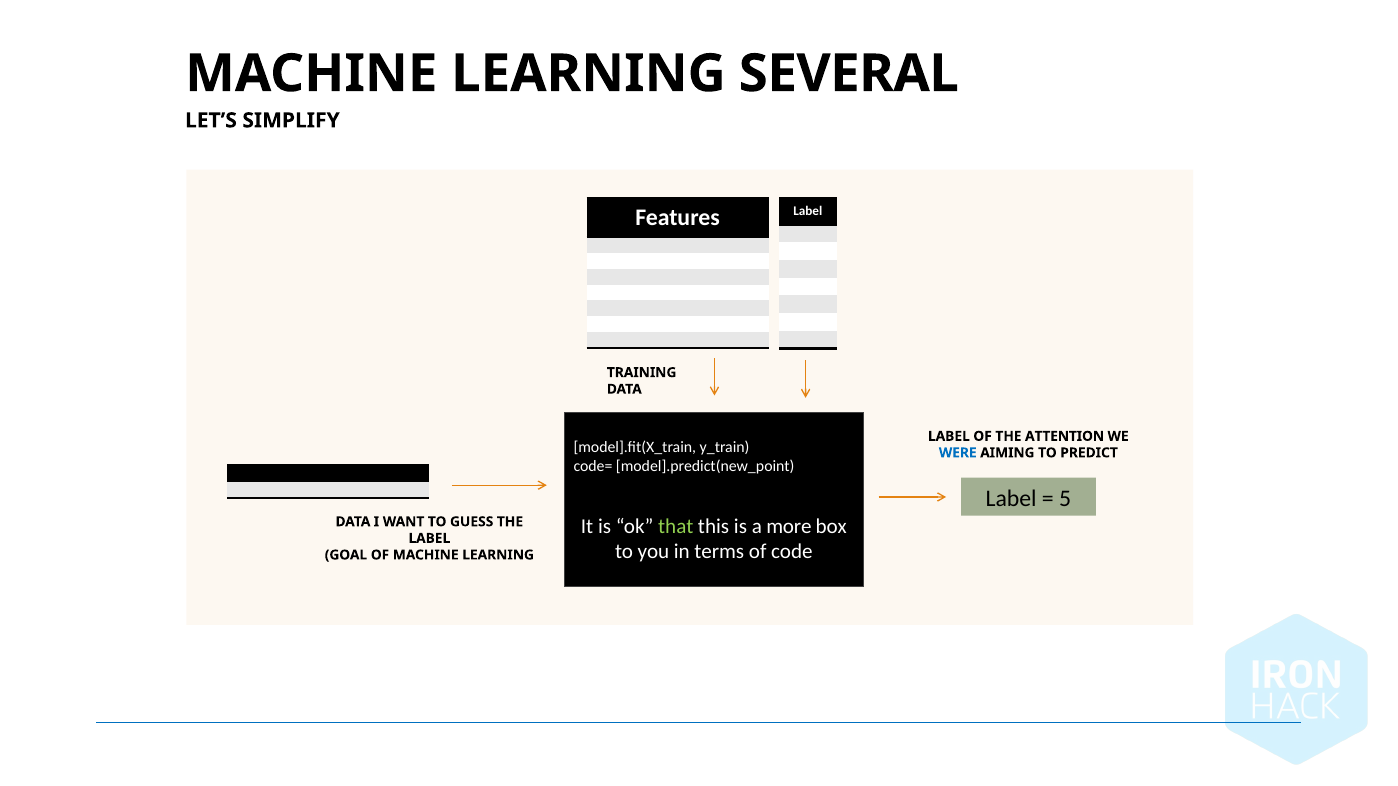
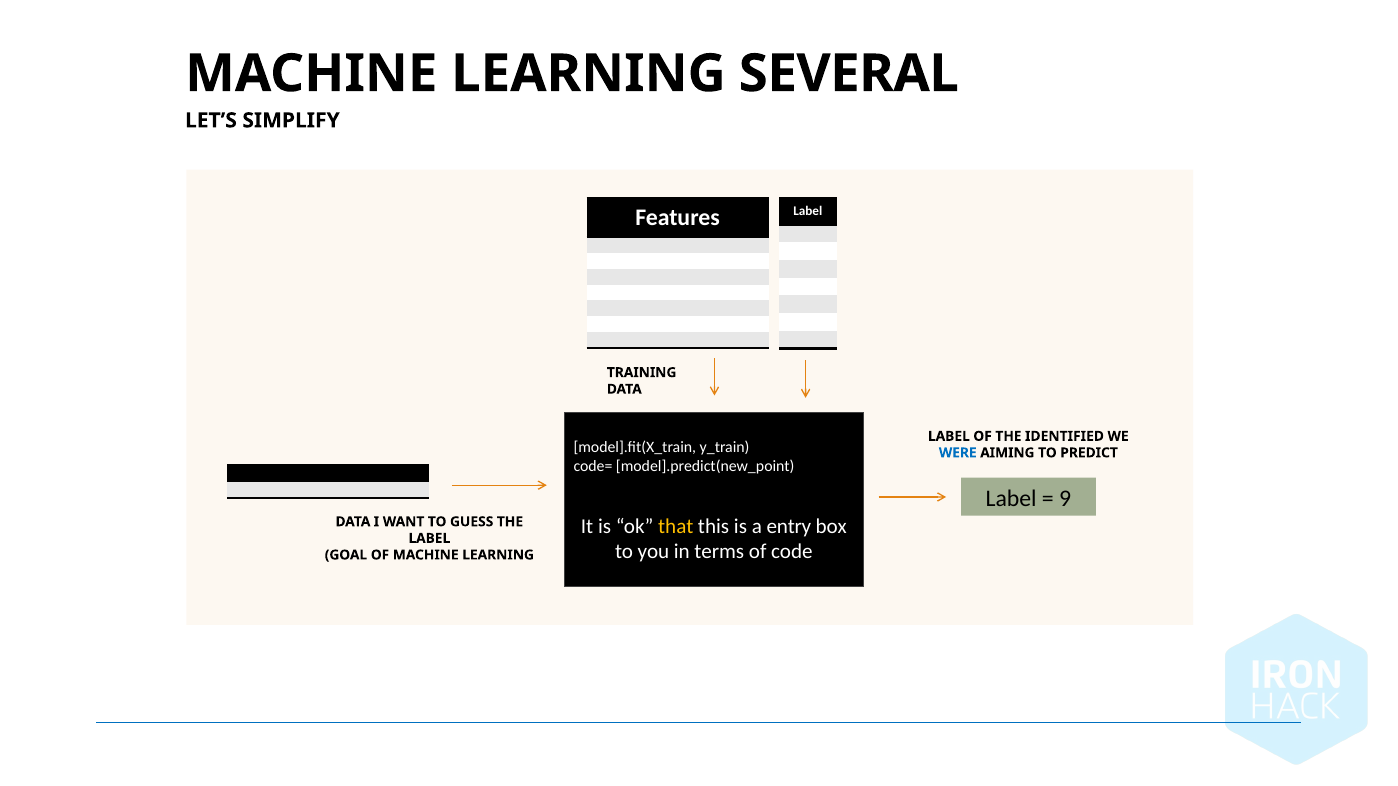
ATTENTION: ATTENTION -> IDENTIFIED (1065, 436)
5: 5 -> 9 (1065, 499)
that colour: light green -> yellow (676, 527)
more: more -> entry (789, 527)
